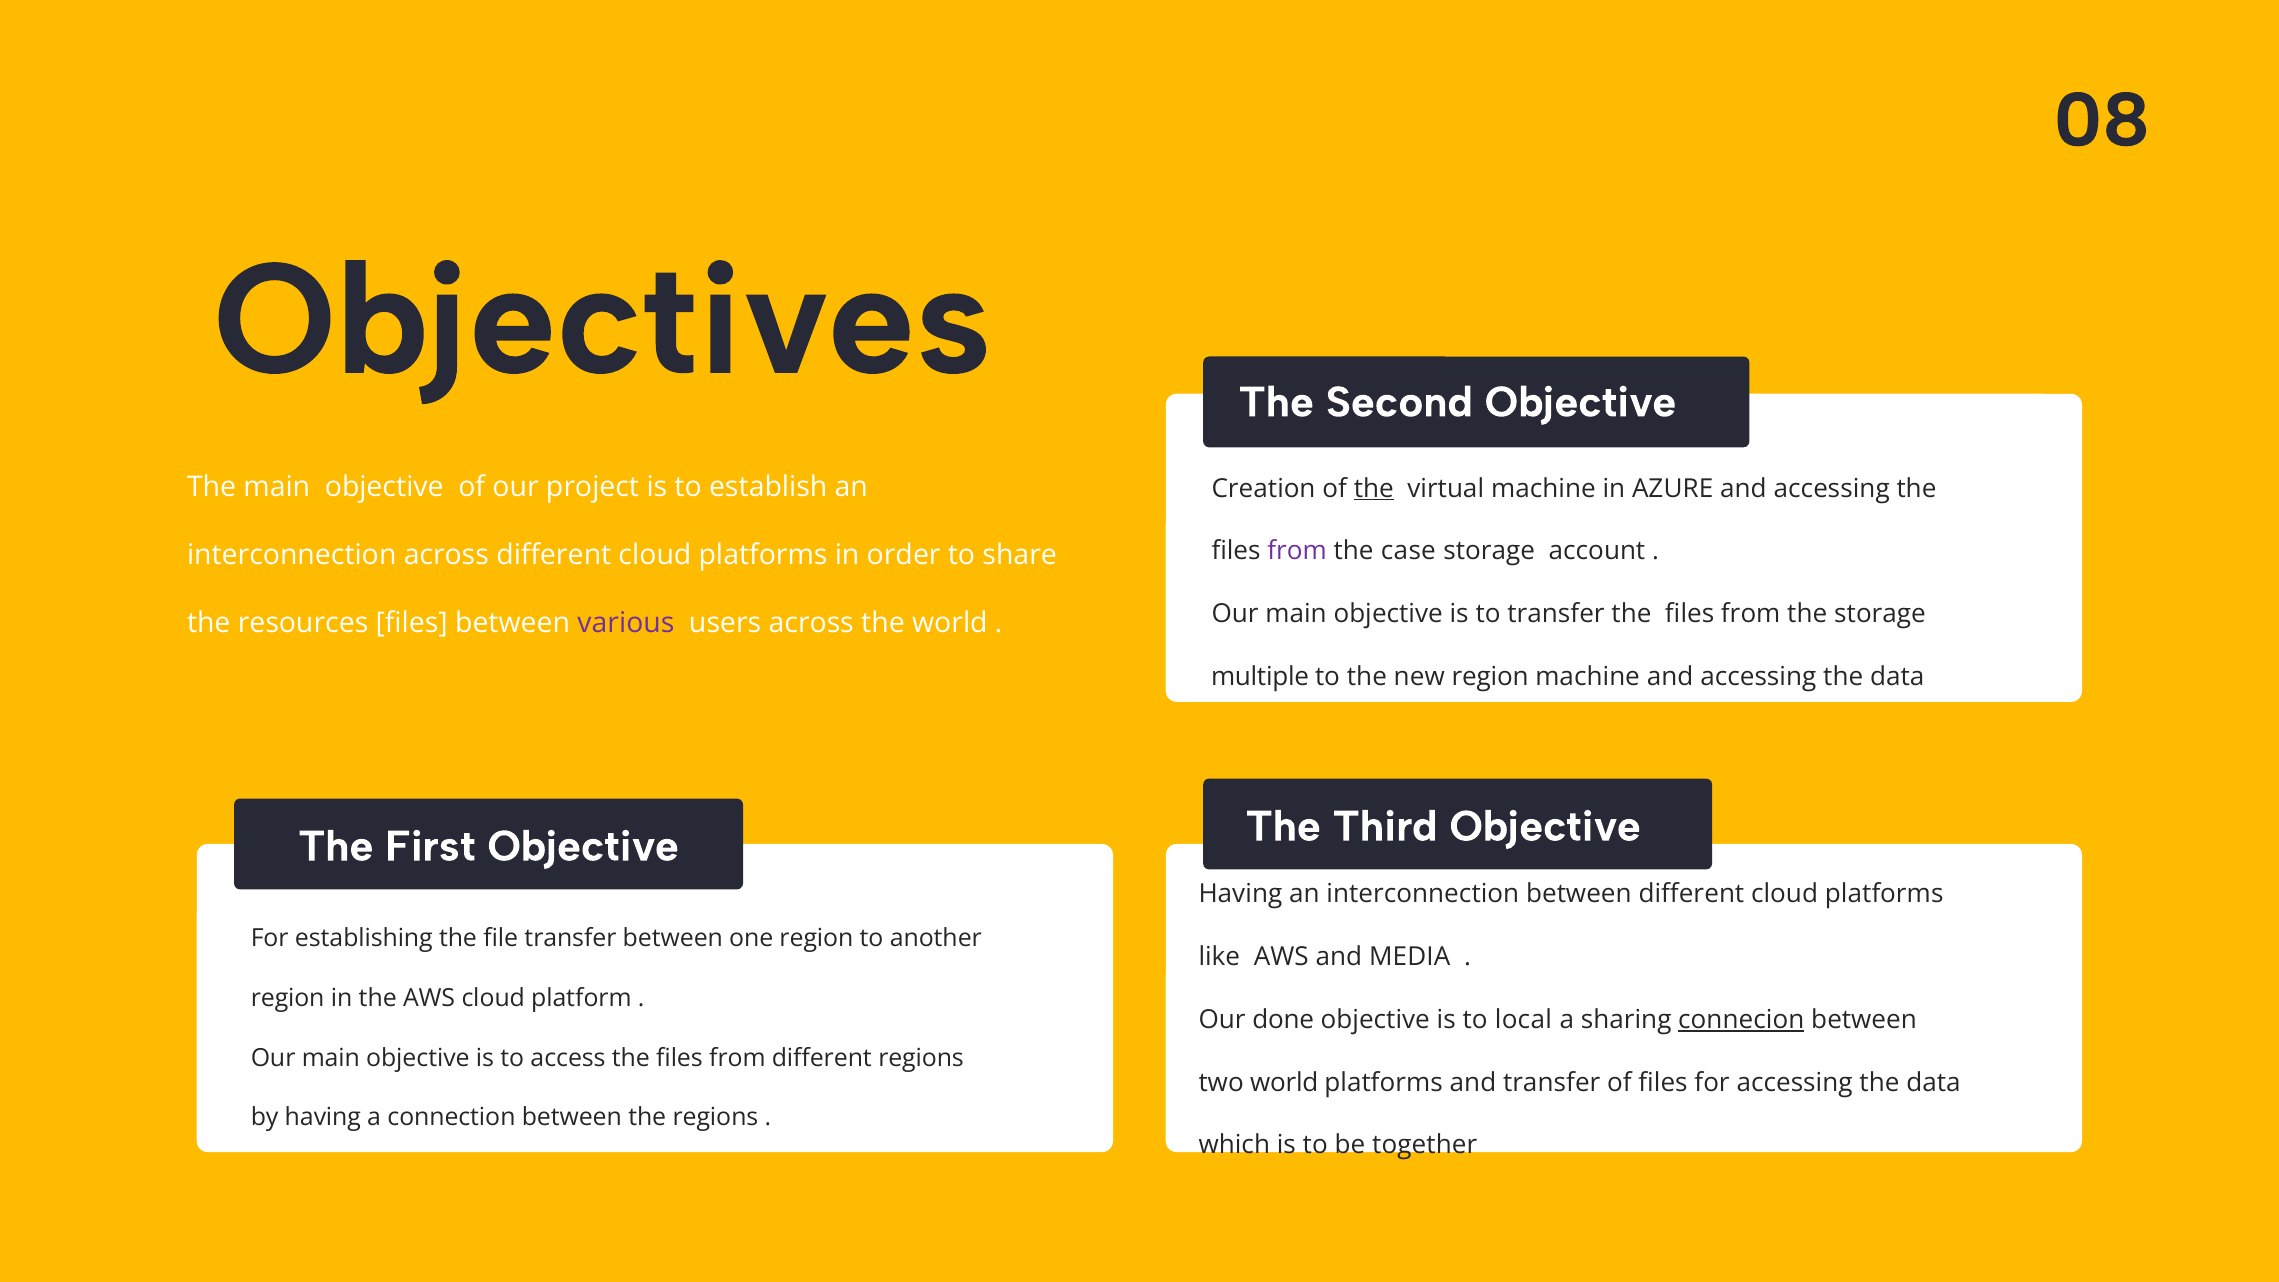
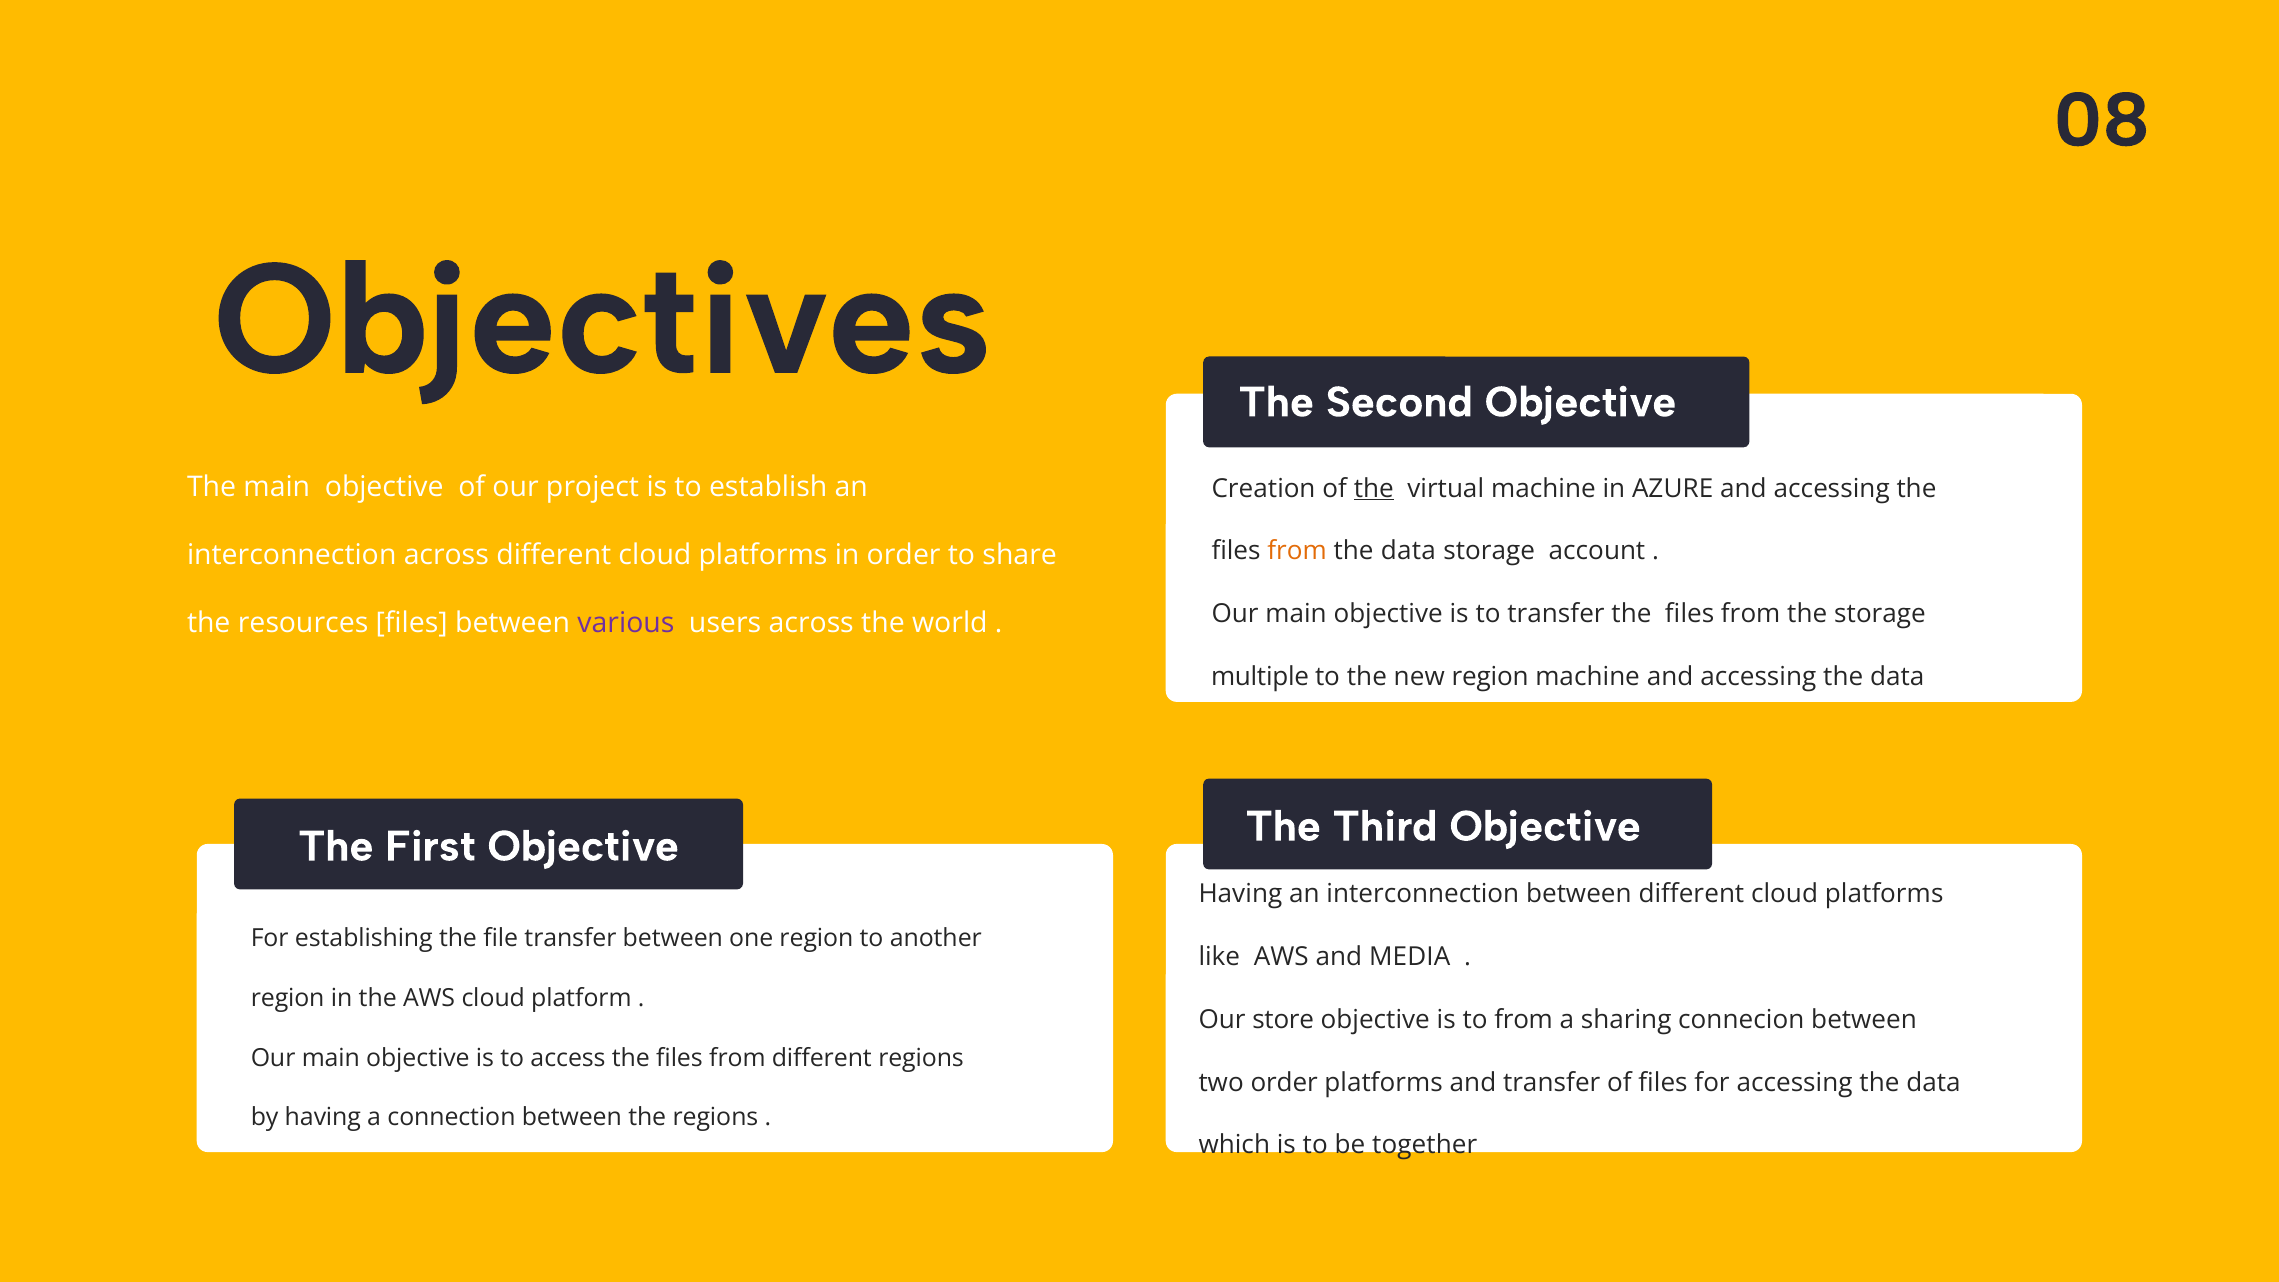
from colour: purple -> orange (1297, 551)
case: case -> data (1408, 551)
done: done -> store (1283, 1020)
to local: local -> from (1524, 1020)
connecion underline: present -> none (1741, 1020)
two world: world -> order (1284, 1082)
